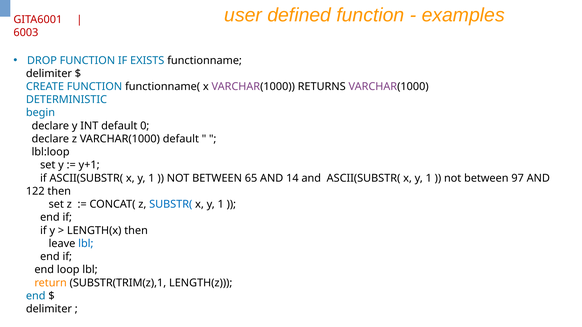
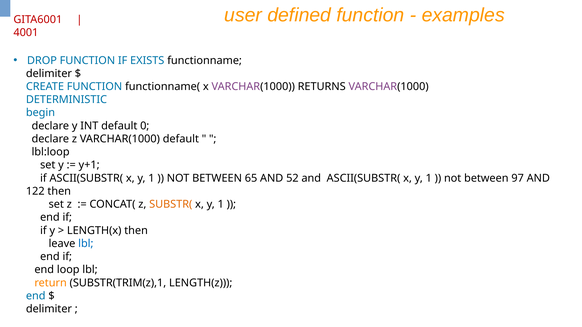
6003: 6003 -> 4001 (26, 33)
14: 14 -> 52 (292, 178)
SUBSTR( colour: blue -> orange (171, 205)
